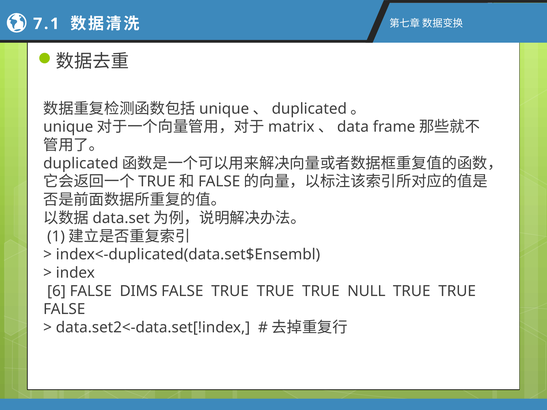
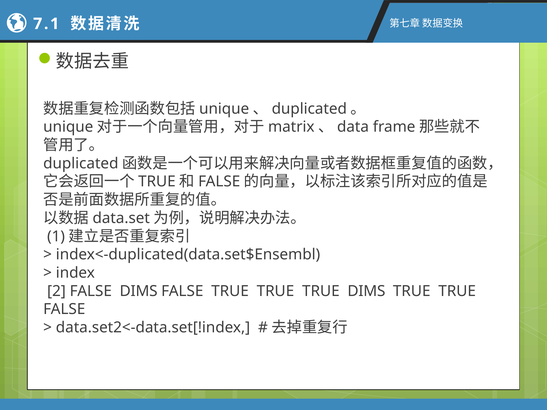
6: 6 -> 2 (56, 291)
TRUE NULL: NULL -> DIMS (366, 291)
